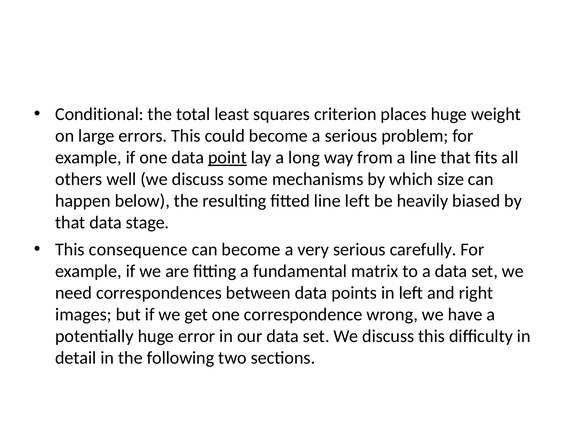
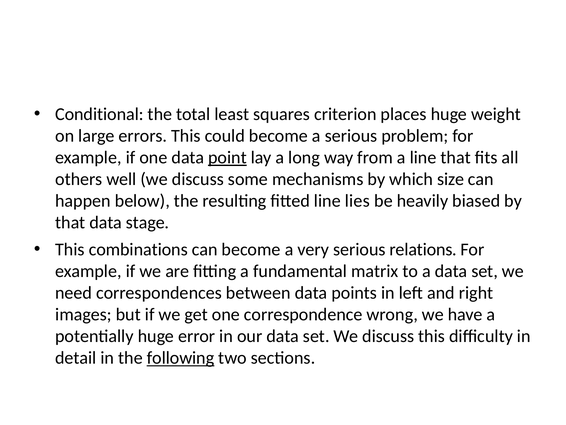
line left: left -> lies (357, 201)
consequence: consequence -> combinations (138, 249)
carefully: carefully -> relations (423, 249)
following underline: none -> present (181, 358)
